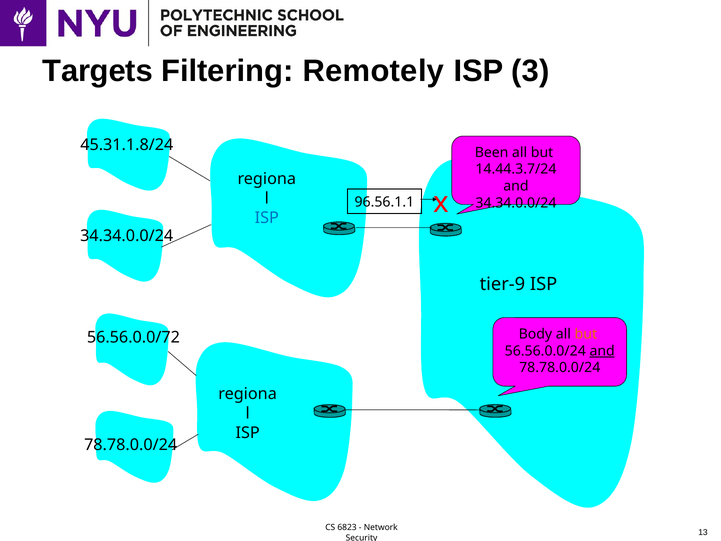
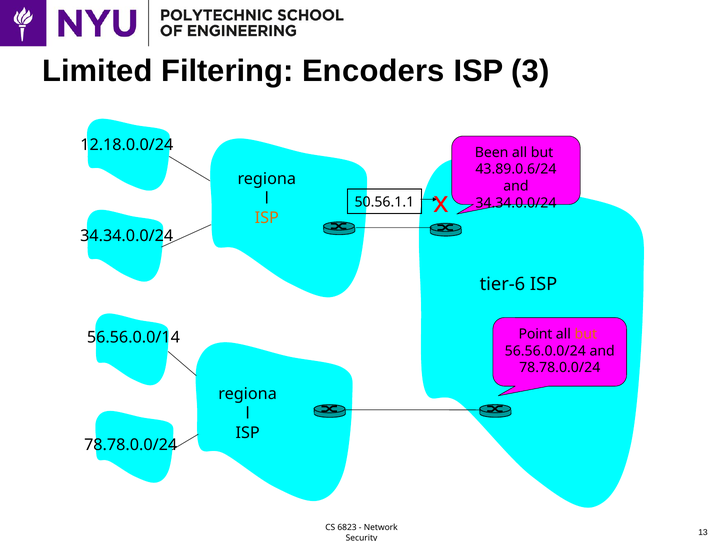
Targets: Targets -> Limited (97, 71)
Remotely: Remotely -> Encoders (373, 71)
45.31.1.8/24: 45.31.1.8/24 -> 12.18.0.0/24 (127, 145)
14.44.3.7/24: 14.44.3.7/24 -> 43.89.0.6/24 (516, 169)
96.56.1.1: 96.56.1.1 -> 50.56.1.1 (384, 202)
ISP colour: blue -> orange (267, 218)
tier-9: tier-9 -> tier-6 (502, 284)
Body: Body -> Point (535, 334)
56.56.0.0/72: 56.56.0.0/72 -> 56.56.0.0/14 (133, 337)
and underline: present -> none (602, 351)
